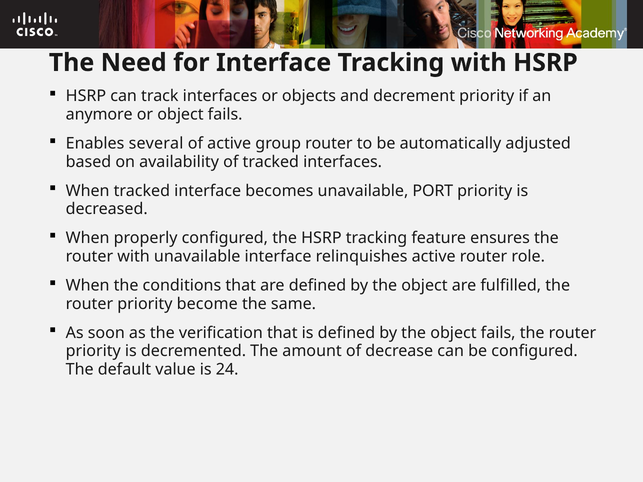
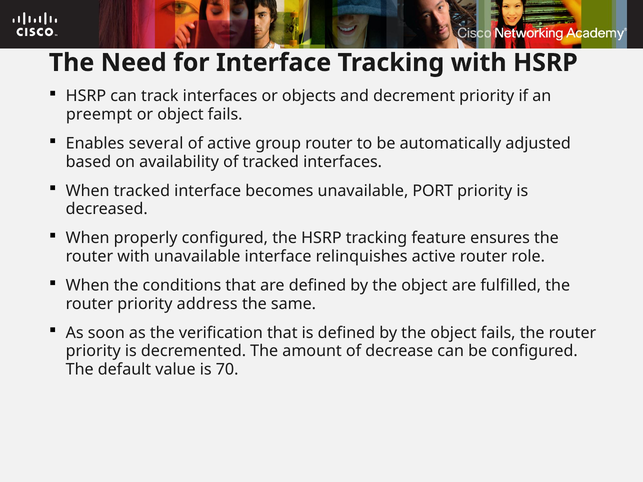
anymore: anymore -> preempt (99, 115)
become: become -> address (207, 304)
24: 24 -> 70 (227, 370)
